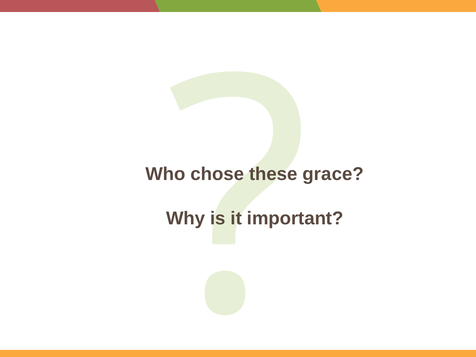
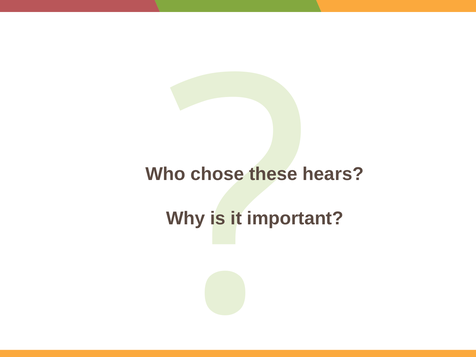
grace: grace -> hears (333, 174)
